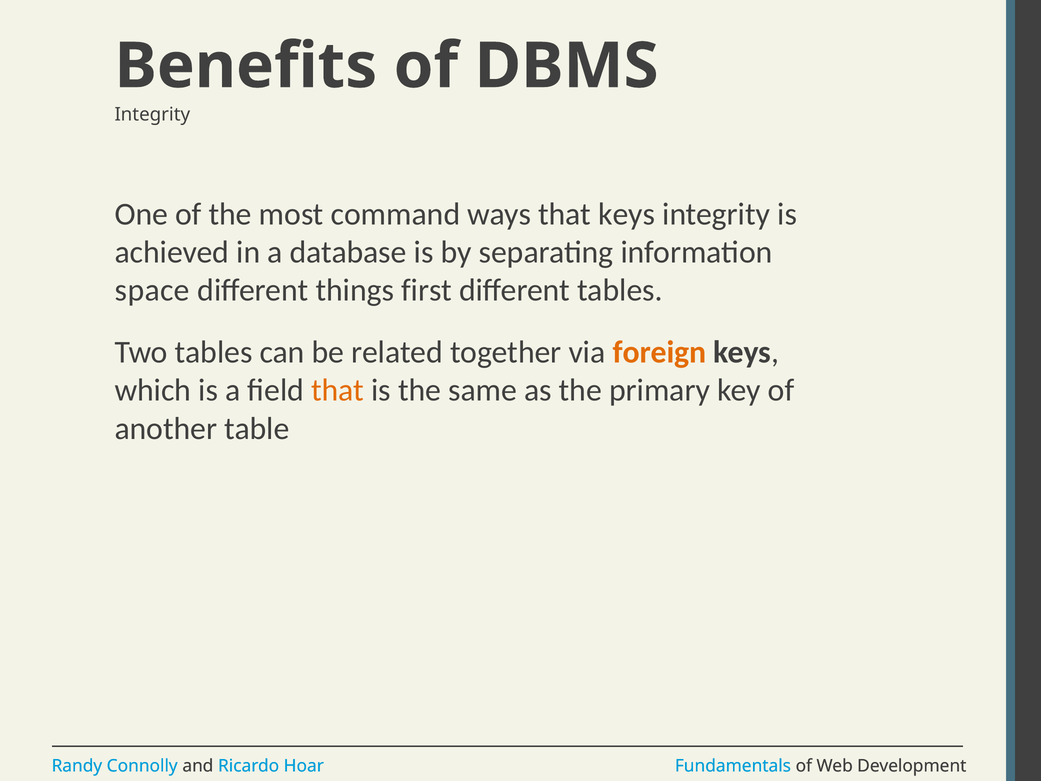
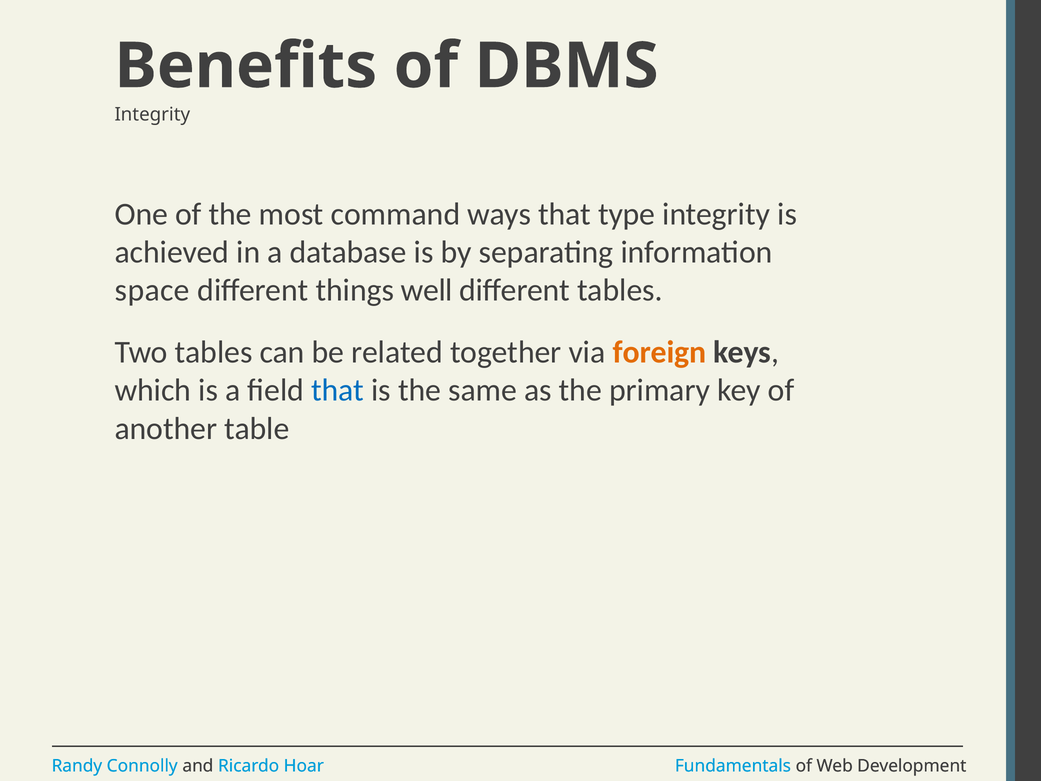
that keys: keys -> type (627, 214)
first: first -> well (427, 290)
that colour: orange -> blue (338, 390)
